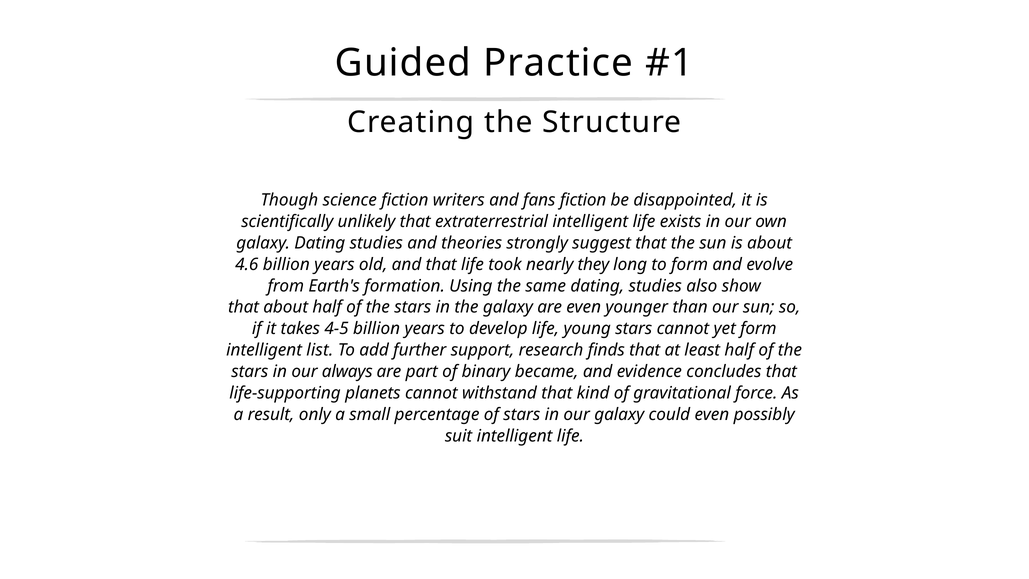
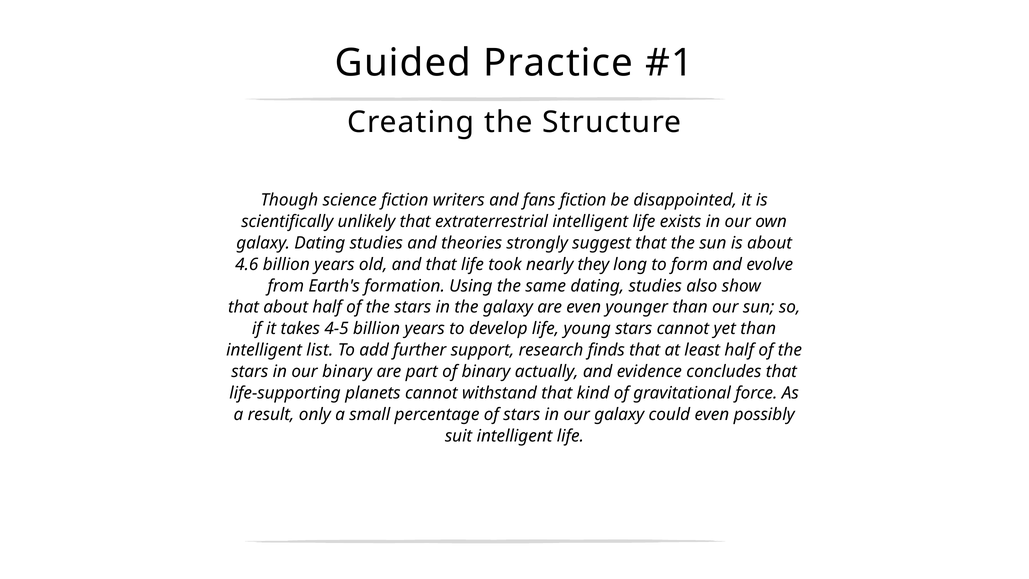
yet form: form -> than (758, 329)
our always: always -> binary (347, 372)
became: became -> actually (547, 372)
